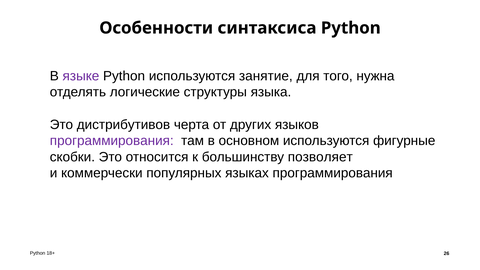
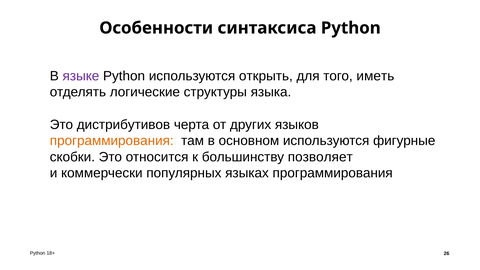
занятие: занятие -> открыть (266, 76)
нужна: нужна -> иметь (375, 76)
программирования colour: purple -> orange (112, 141)
